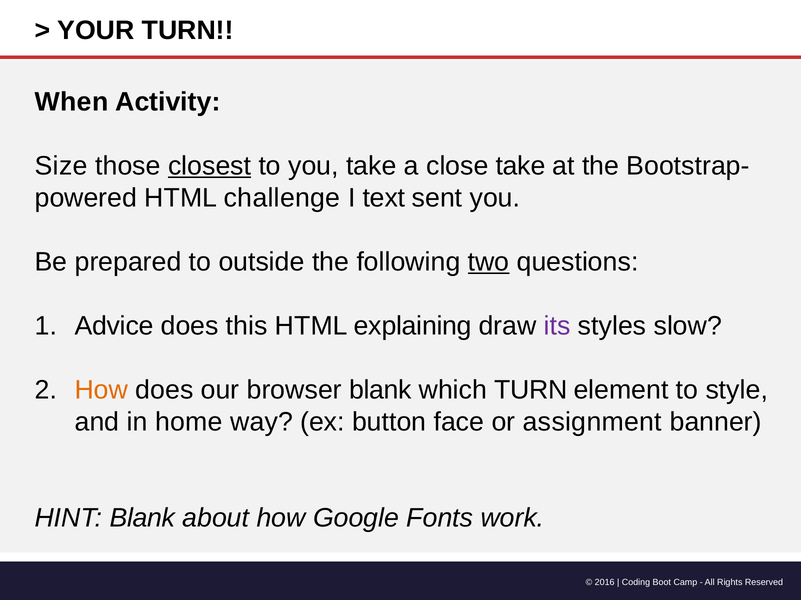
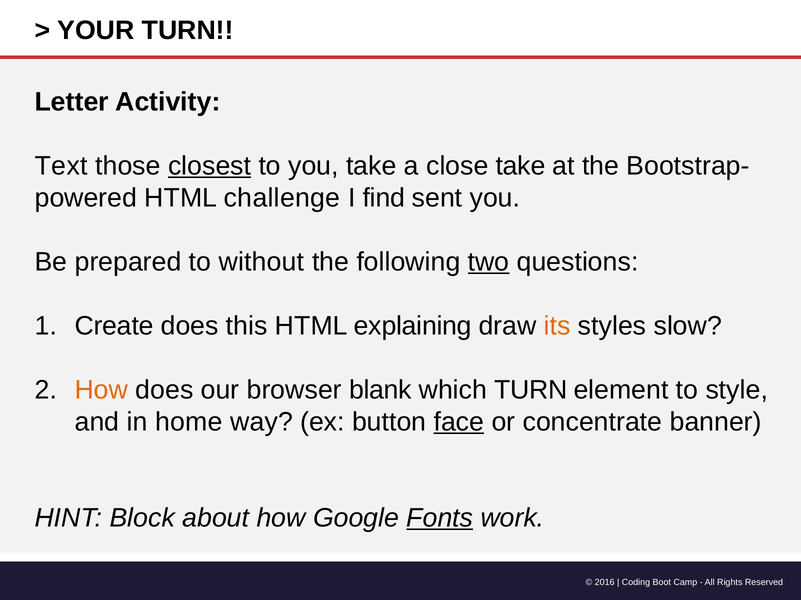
When: When -> Letter (72, 102)
Size: Size -> Text (61, 166)
text: text -> find (384, 198)
outside: outside -> without (261, 262)
Advice: Advice -> Create (114, 326)
its colour: purple -> orange (557, 326)
face underline: none -> present (459, 422)
assignment: assignment -> concentrate (592, 422)
HINT Blank: Blank -> Block (142, 519)
Fonts underline: none -> present (440, 519)
